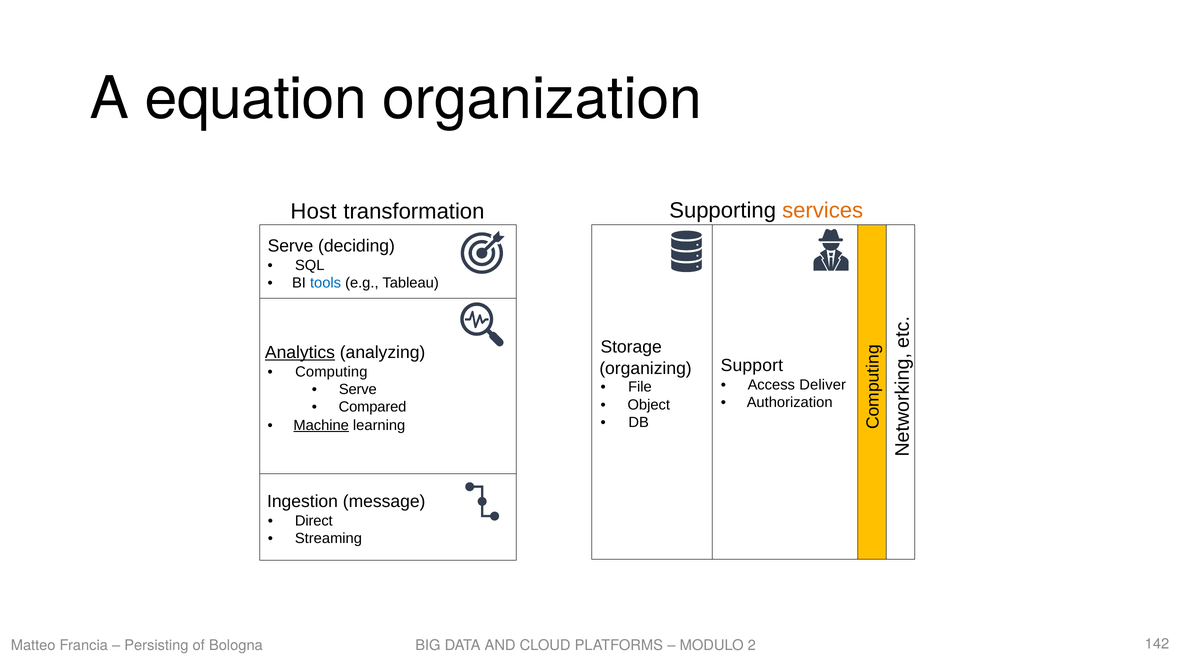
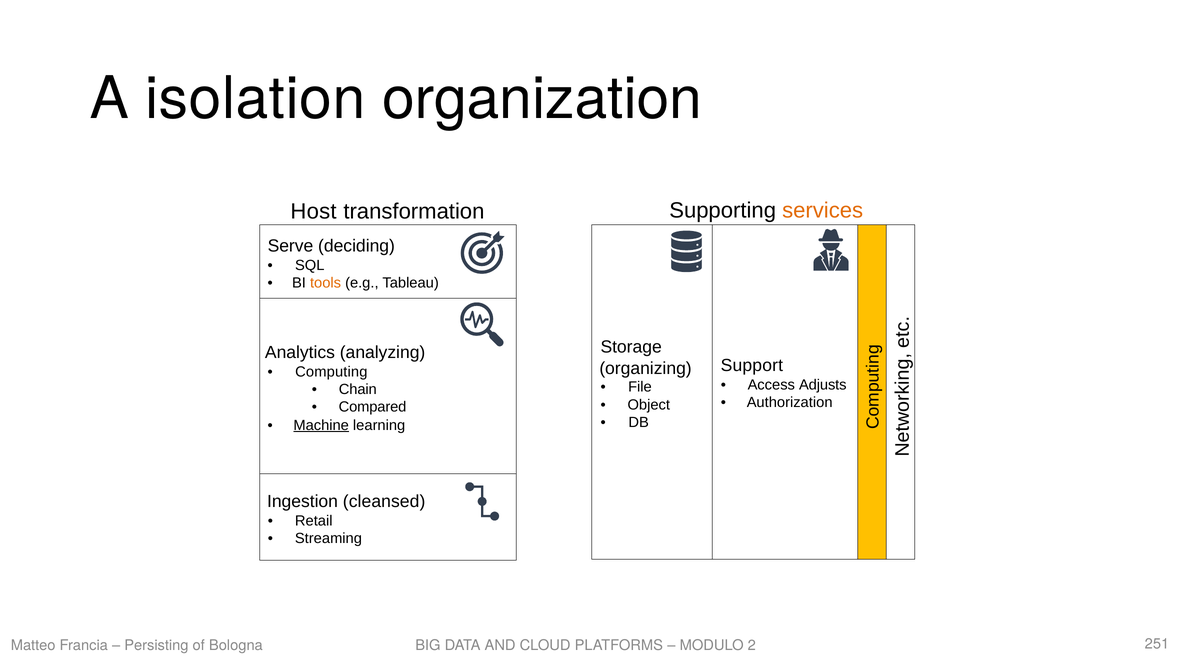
equation: equation -> isolation (255, 99)
tools colour: blue -> orange (326, 283)
Analytics underline: present -> none (300, 353)
Deliver: Deliver -> Adjusts (823, 385)
Serve: Serve -> Chain (358, 390)
message: message -> cleansed (384, 502)
Direct: Direct -> Retail (314, 521)
142: 142 -> 251 (1157, 644)
